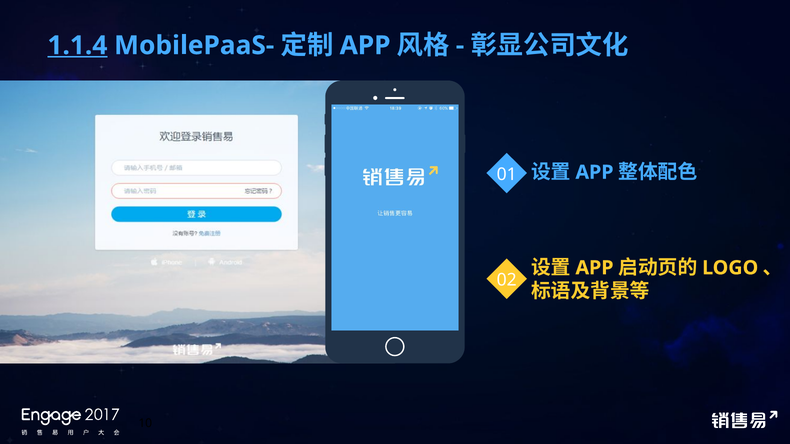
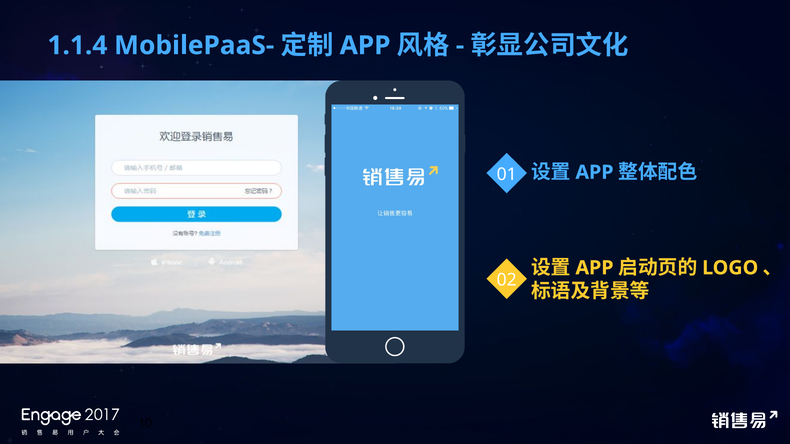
1.1.4 underline: present -> none (77, 45)
